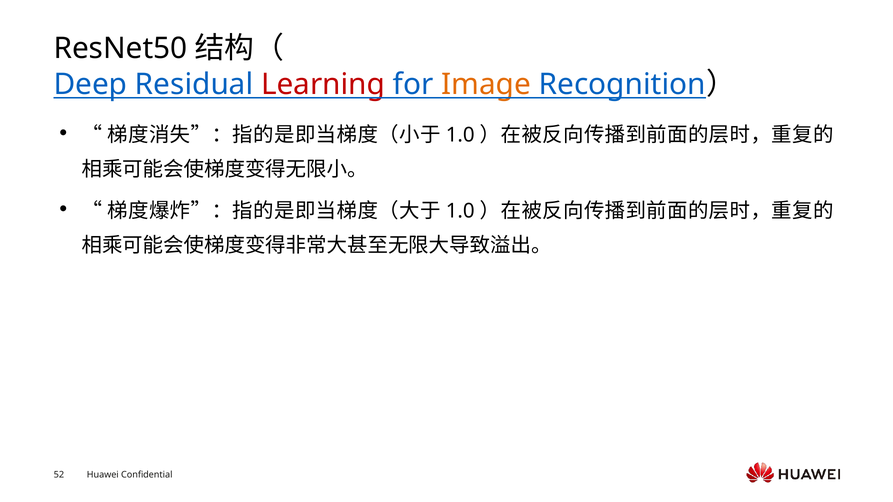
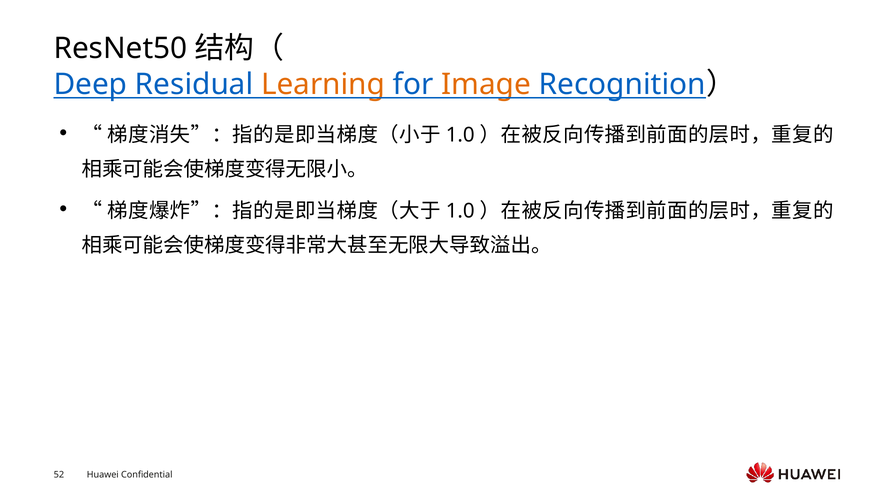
Learning colour: red -> orange (323, 84)
